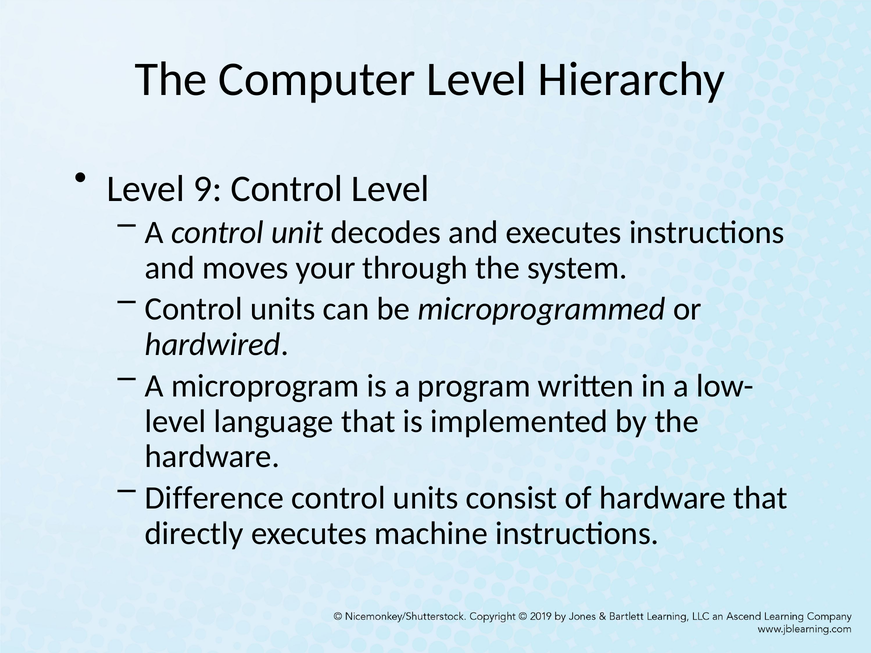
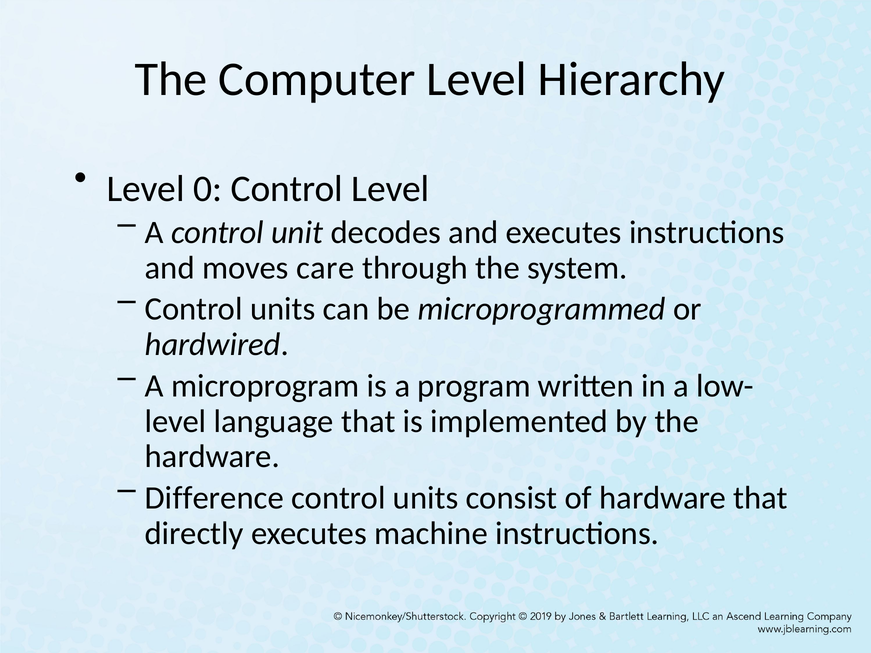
9: 9 -> 0 (208, 189)
your: your -> care (325, 268)
